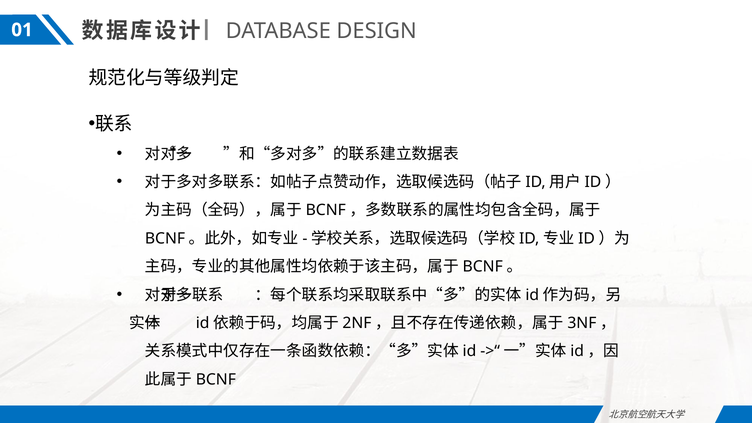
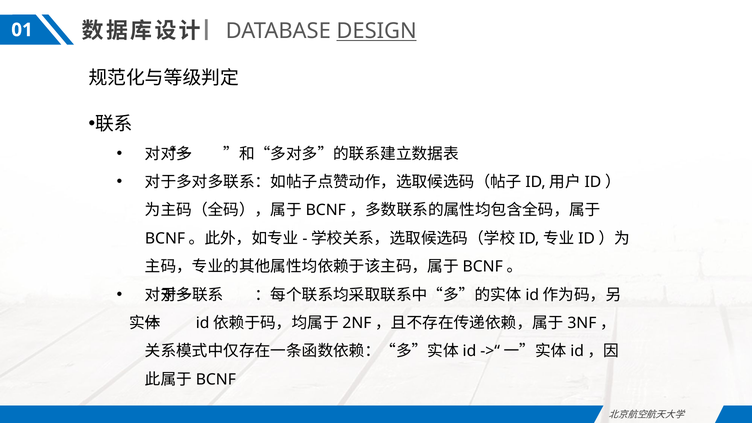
DESIGN underline: none -> present (377, 31)
